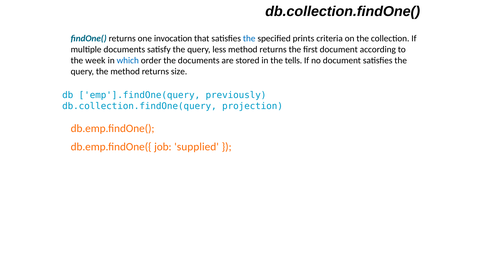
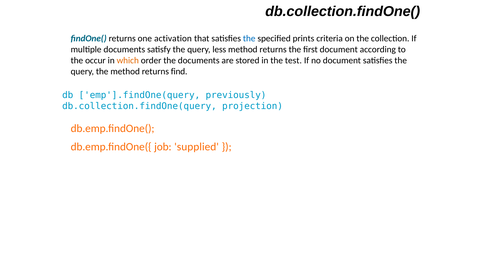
invocation: invocation -> activation (173, 39)
week: week -> occur (95, 61)
which colour: blue -> orange (128, 61)
tells: tells -> test (293, 61)
size: size -> find (179, 72)
